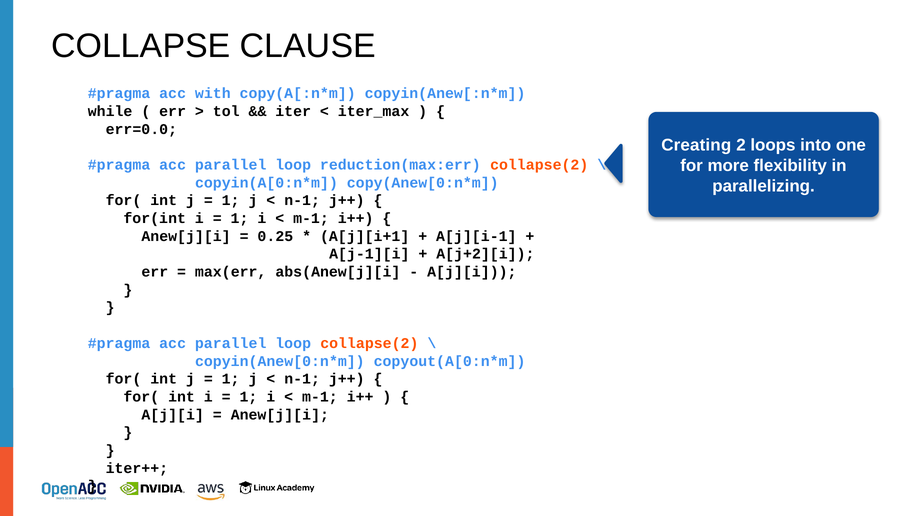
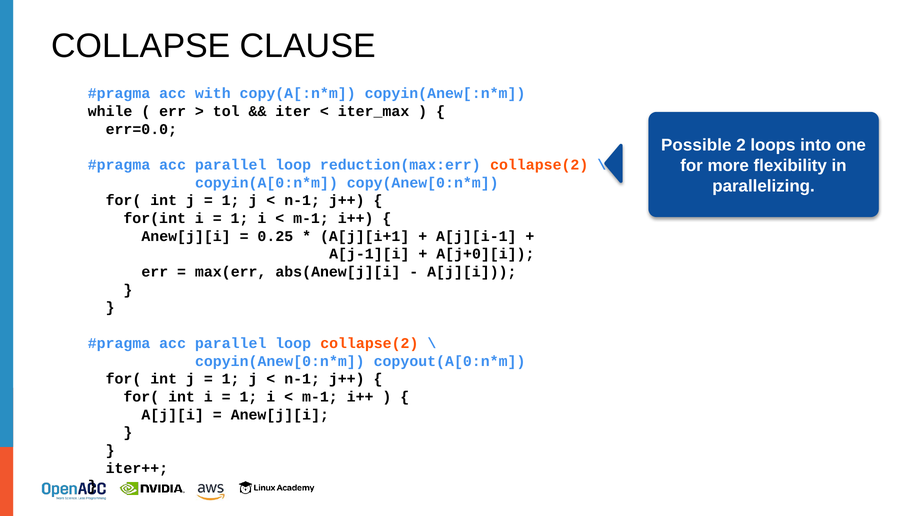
Creating: Creating -> Possible (696, 145)
A[j+2][i: A[j+2][i -> A[j+0][i (485, 254)
